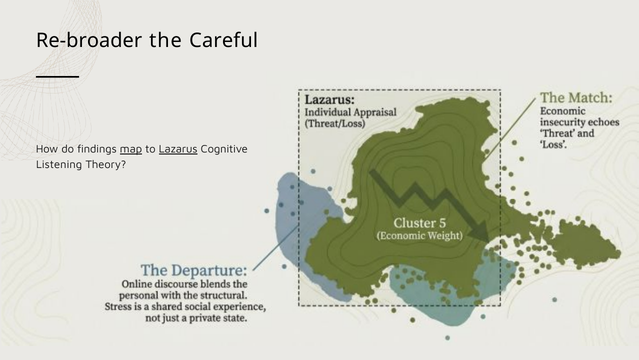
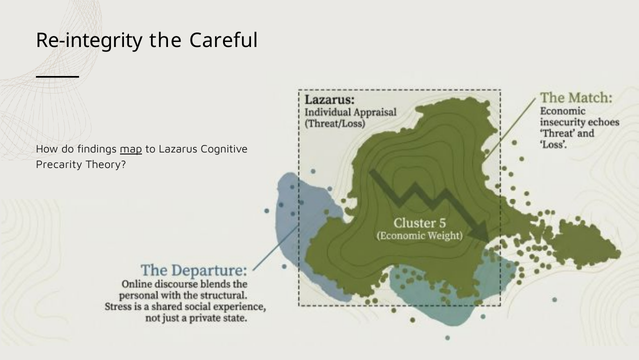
Re-broader: Re-broader -> Re-integrity (89, 41)
Lazarus underline: present -> none (178, 149)
Listening: Listening -> Precarity (59, 165)
